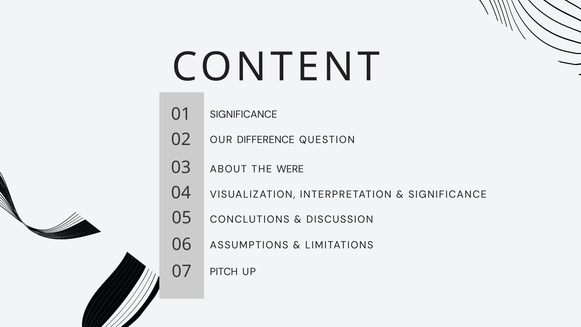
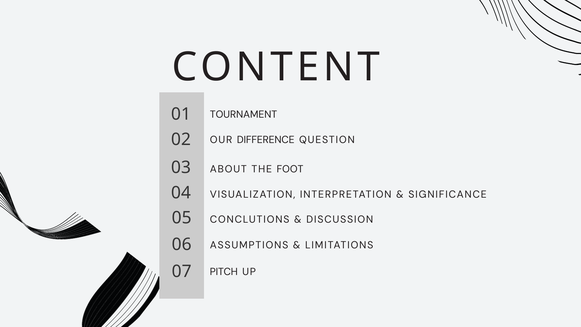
SIGNIFICANCE: SIGNIFICANCE -> TOURNAMENT (244, 115)
WERE: WERE -> FOOT (290, 169)
